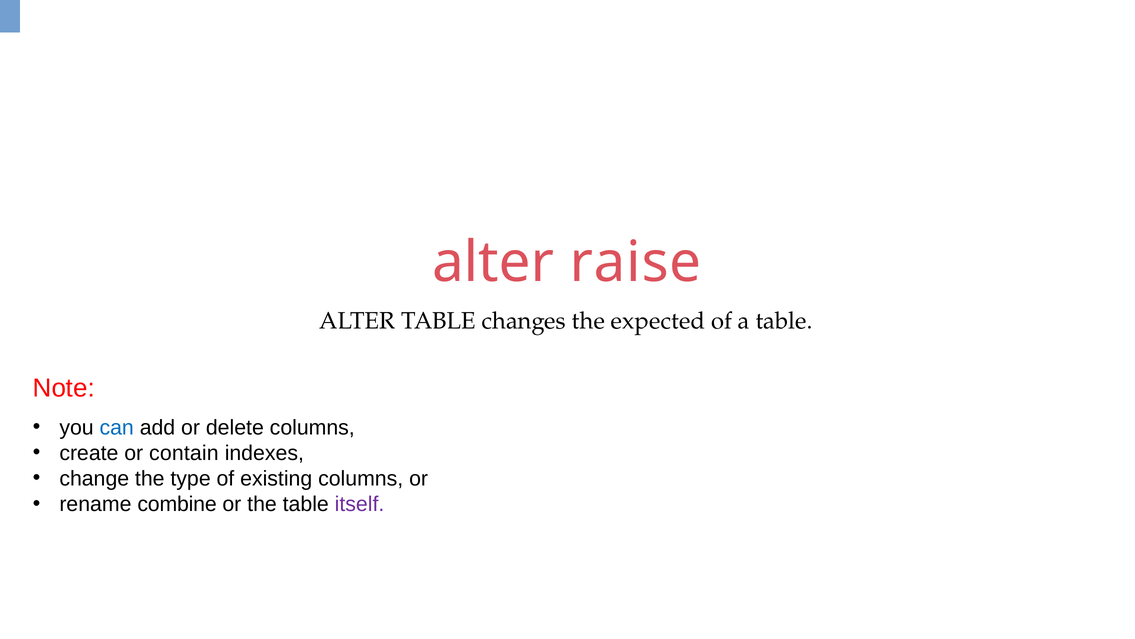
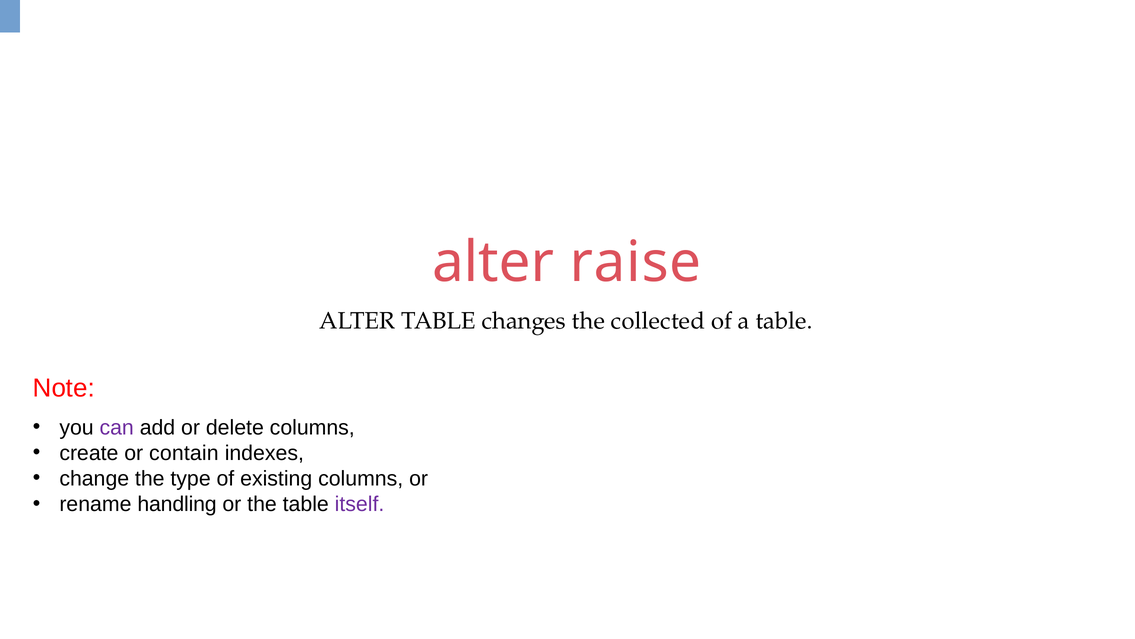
expected: expected -> collected (658, 321)
can colour: blue -> purple (117, 427)
combine: combine -> handling (177, 504)
